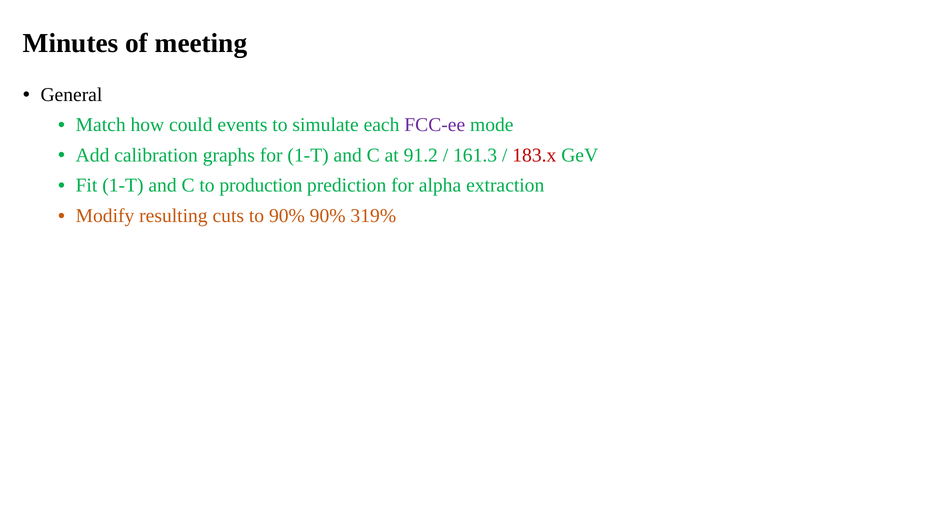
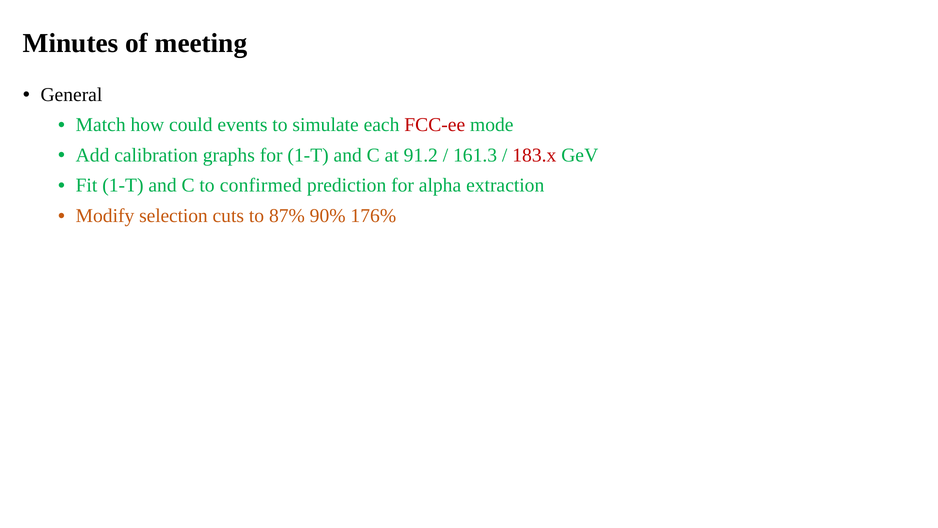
FCC-ee colour: purple -> red (435, 125)
production: production -> confirmed (261, 185)
resulting: resulting -> selection (173, 216)
to 90%: 90% -> 87% (287, 216)
319%: 319% -> 176% (373, 216)
